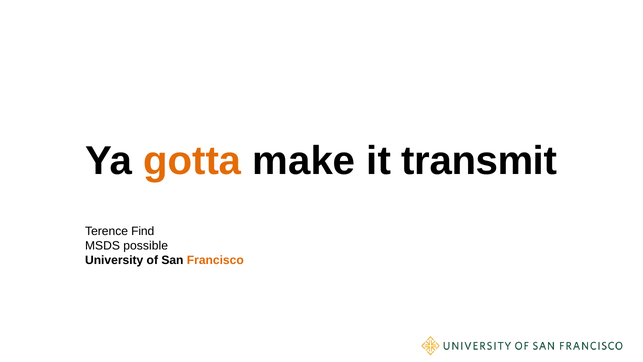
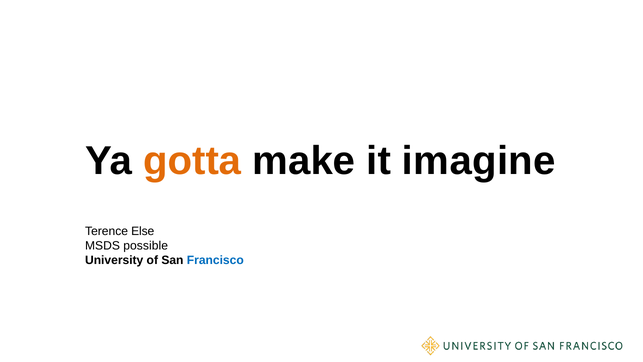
transmit: transmit -> imagine (479, 161)
Find: Find -> Else (143, 231)
Francisco colour: orange -> blue (215, 260)
